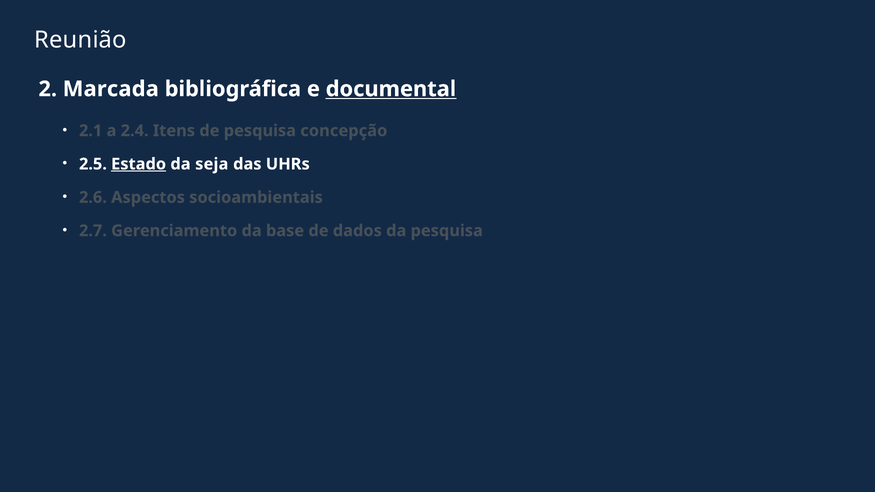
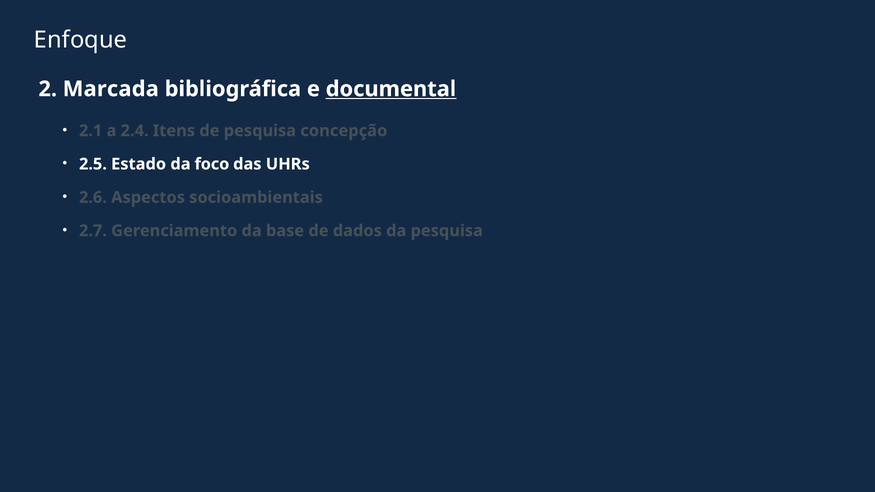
Reunião: Reunião -> Enfoque (81, 40)
Estado underline: present -> none (139, 164)
seja: seja -> foco (212, 164)
